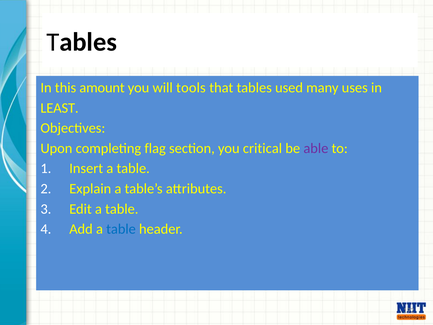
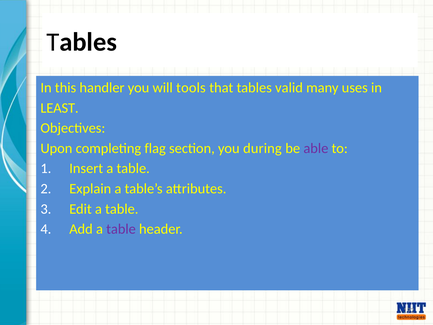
amount: amount -> handler (102, 88)
used: used -> valid (289, 88)
critical: critical -> during (262, 148)
table colour: blue -> purple (121, 229)
